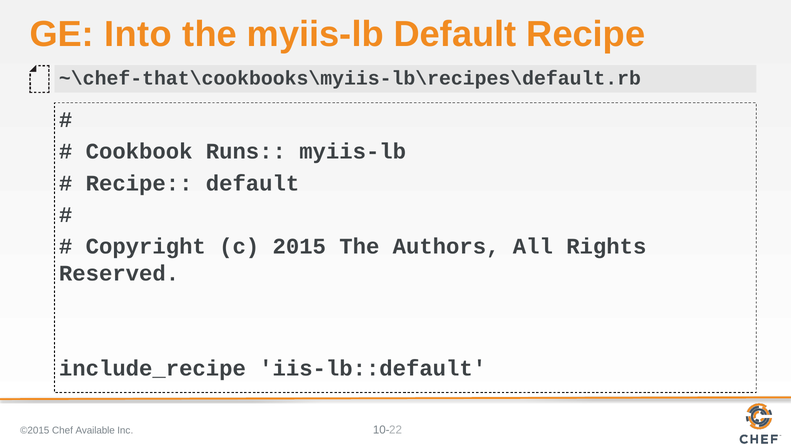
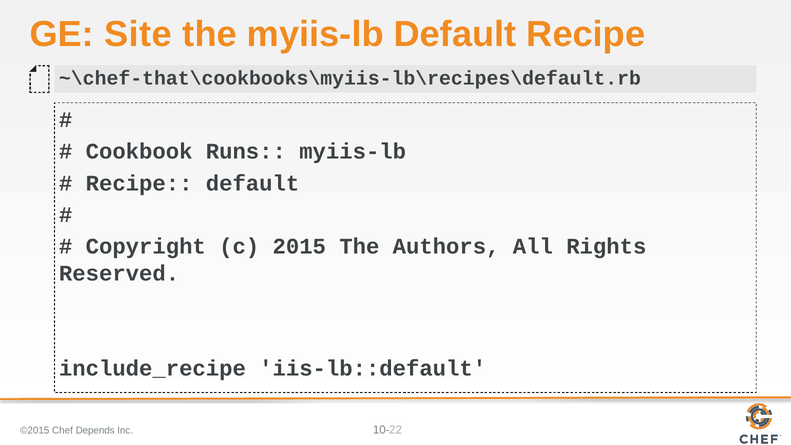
Into: Into -> Site (138, 34)
Available: Available -> Depends (95, 430)
